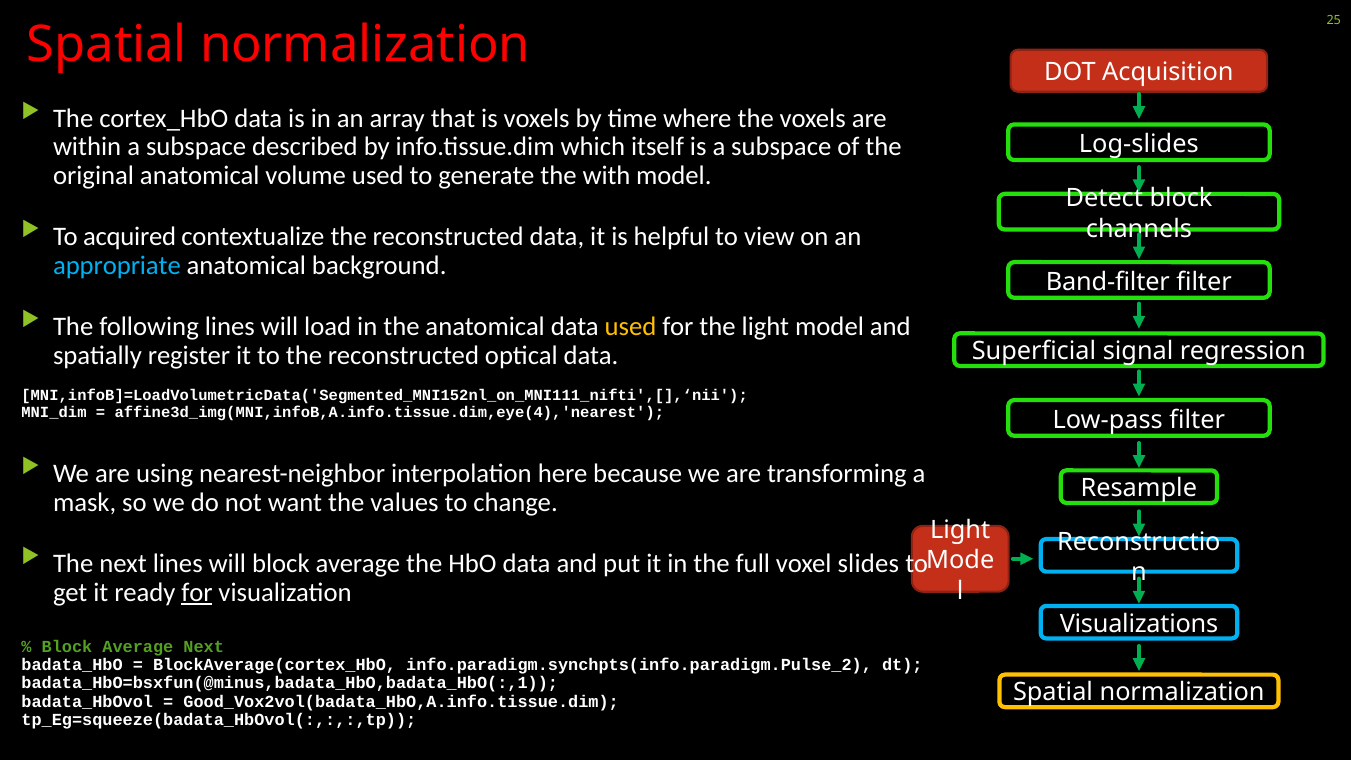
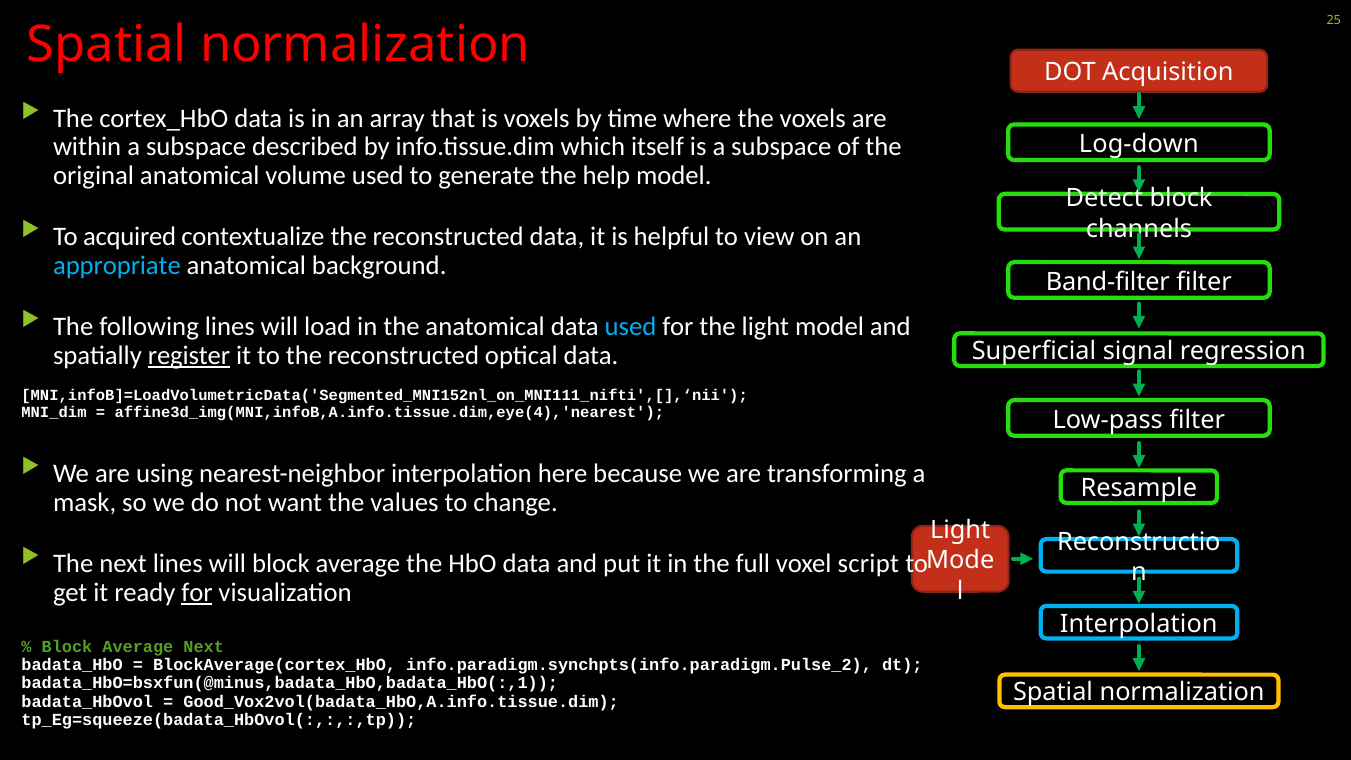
Log-slides: Log-slides -> Log-down (1139, 144)
with: with -> help (606, 176)
used colour: yellow -> light blue (631, 327)
register underline: none -> present (189, 356)
slides: slides -> script (868, 564)
Visualizations: Visualizations -> Interpolation (1139, 624)
